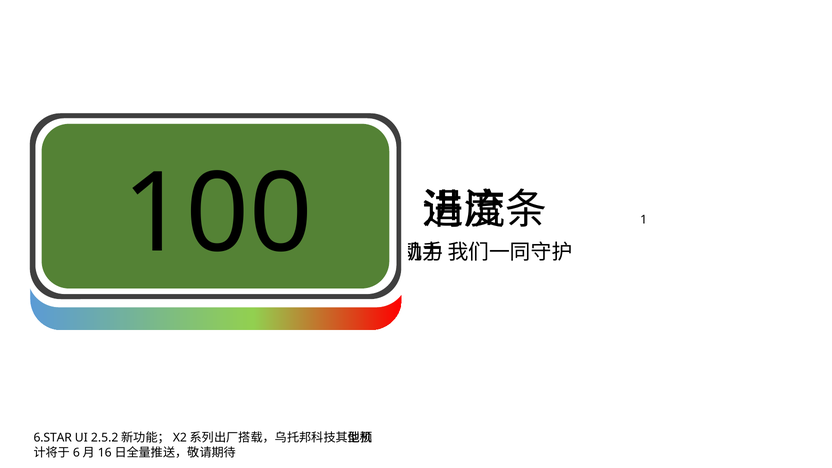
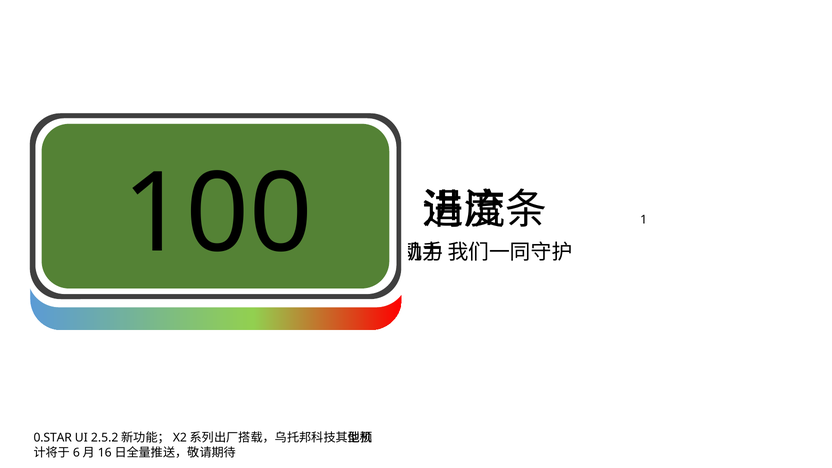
6.STAR: 6.STAR -> 0.STAR (53, 438)
